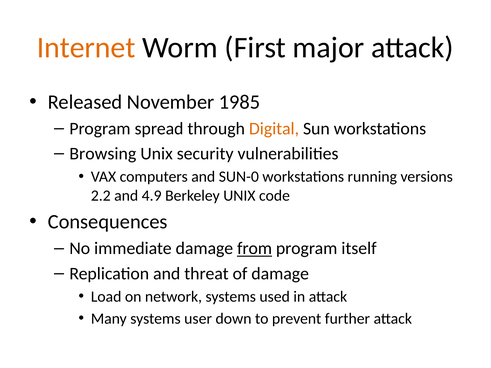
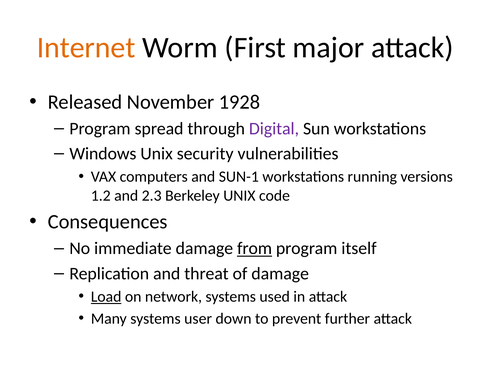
1985: 1985 -> 1928 (240, 102)
Digital colour: orange -> purple (274, 129)
Browsing: Browsing -> Windows (103, 154)
SUN-0: SUN-0 -> SUN-1 (239, 177)
2.2: 2.2 -> 1.2 (101, 196)
4.9: 4.9 -> 2.3 (152, 196)
Load underline: none -> present (106, 297)
